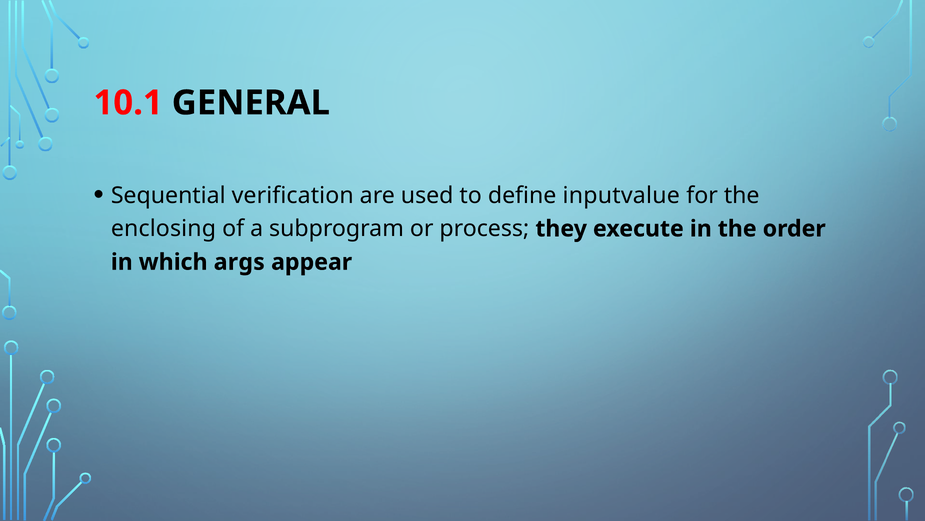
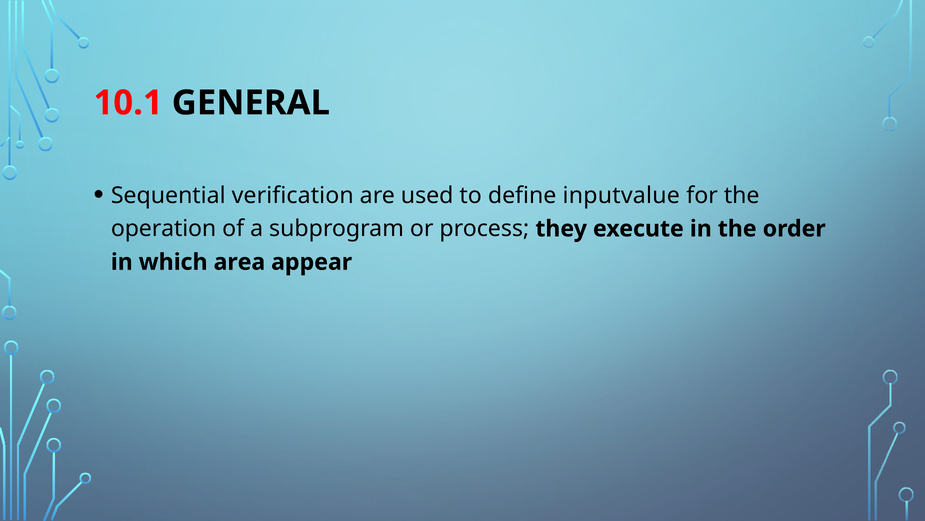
enclosing: enclosing -> operation (164, 228)
args: args -> area (239, 262)
